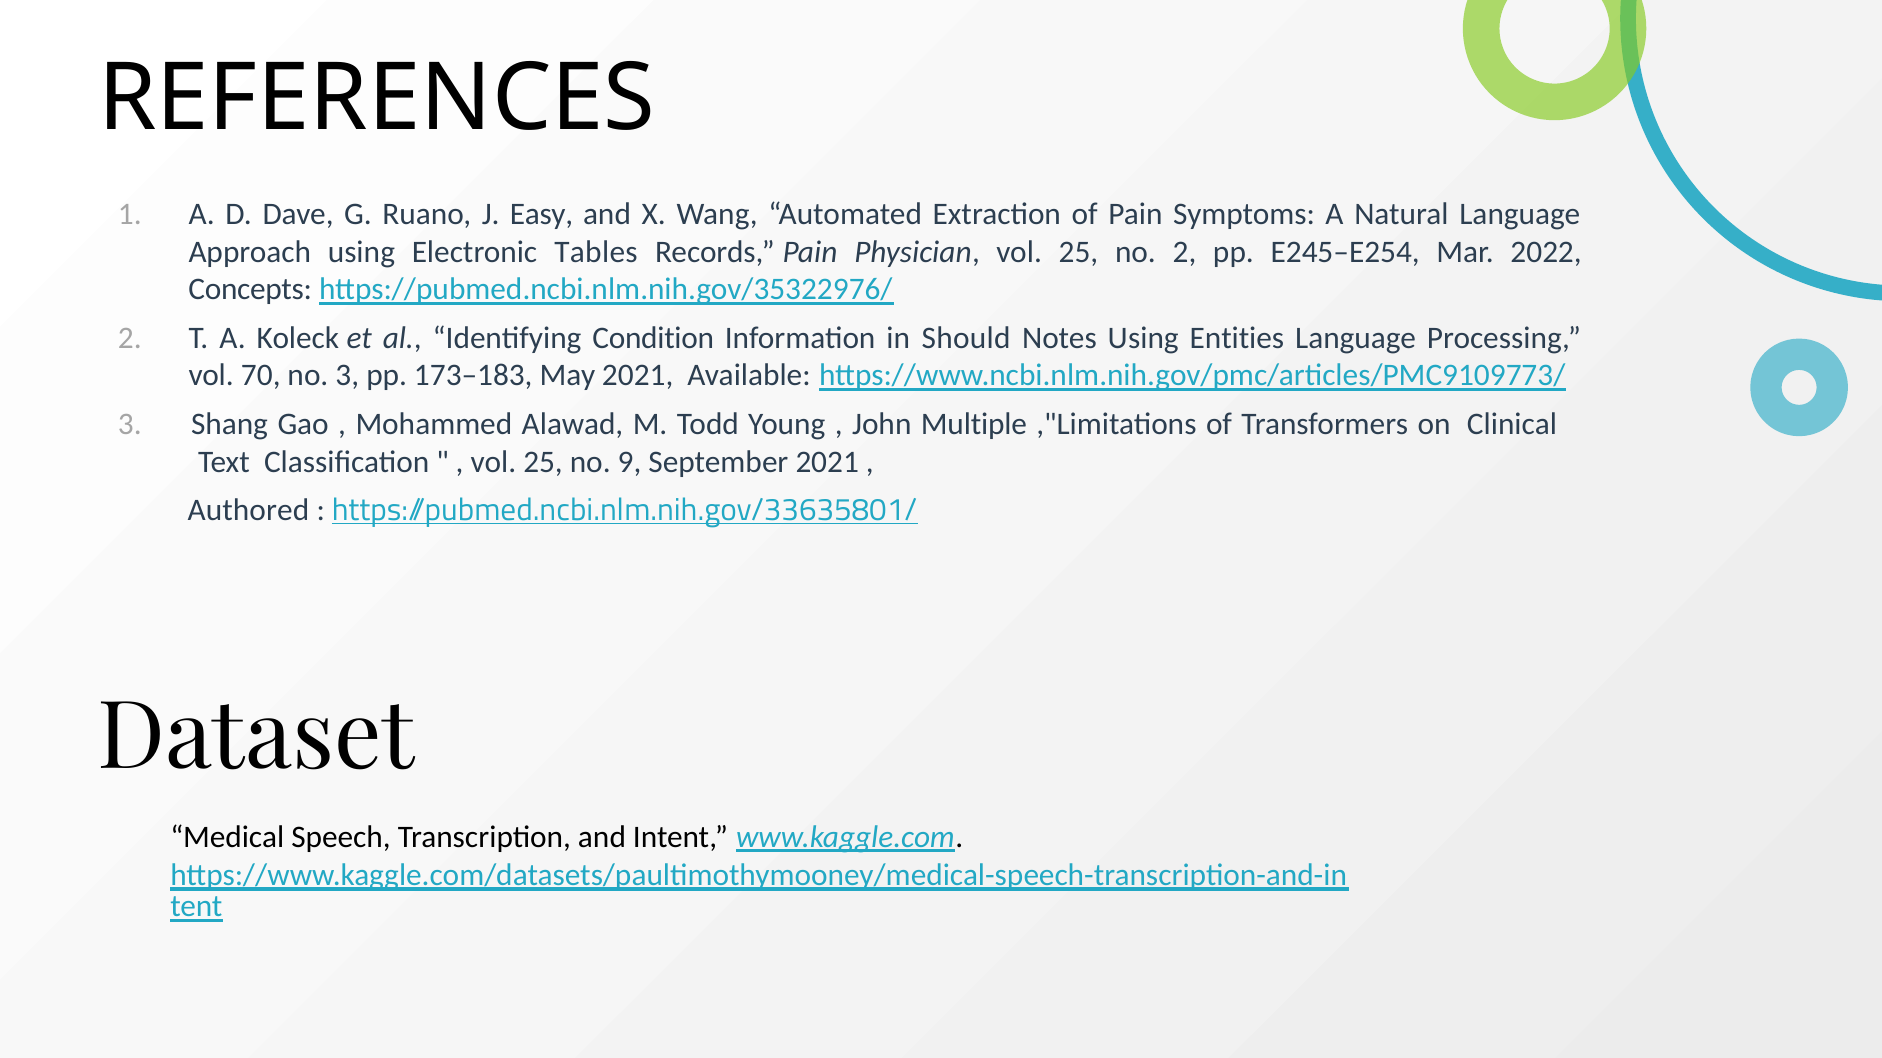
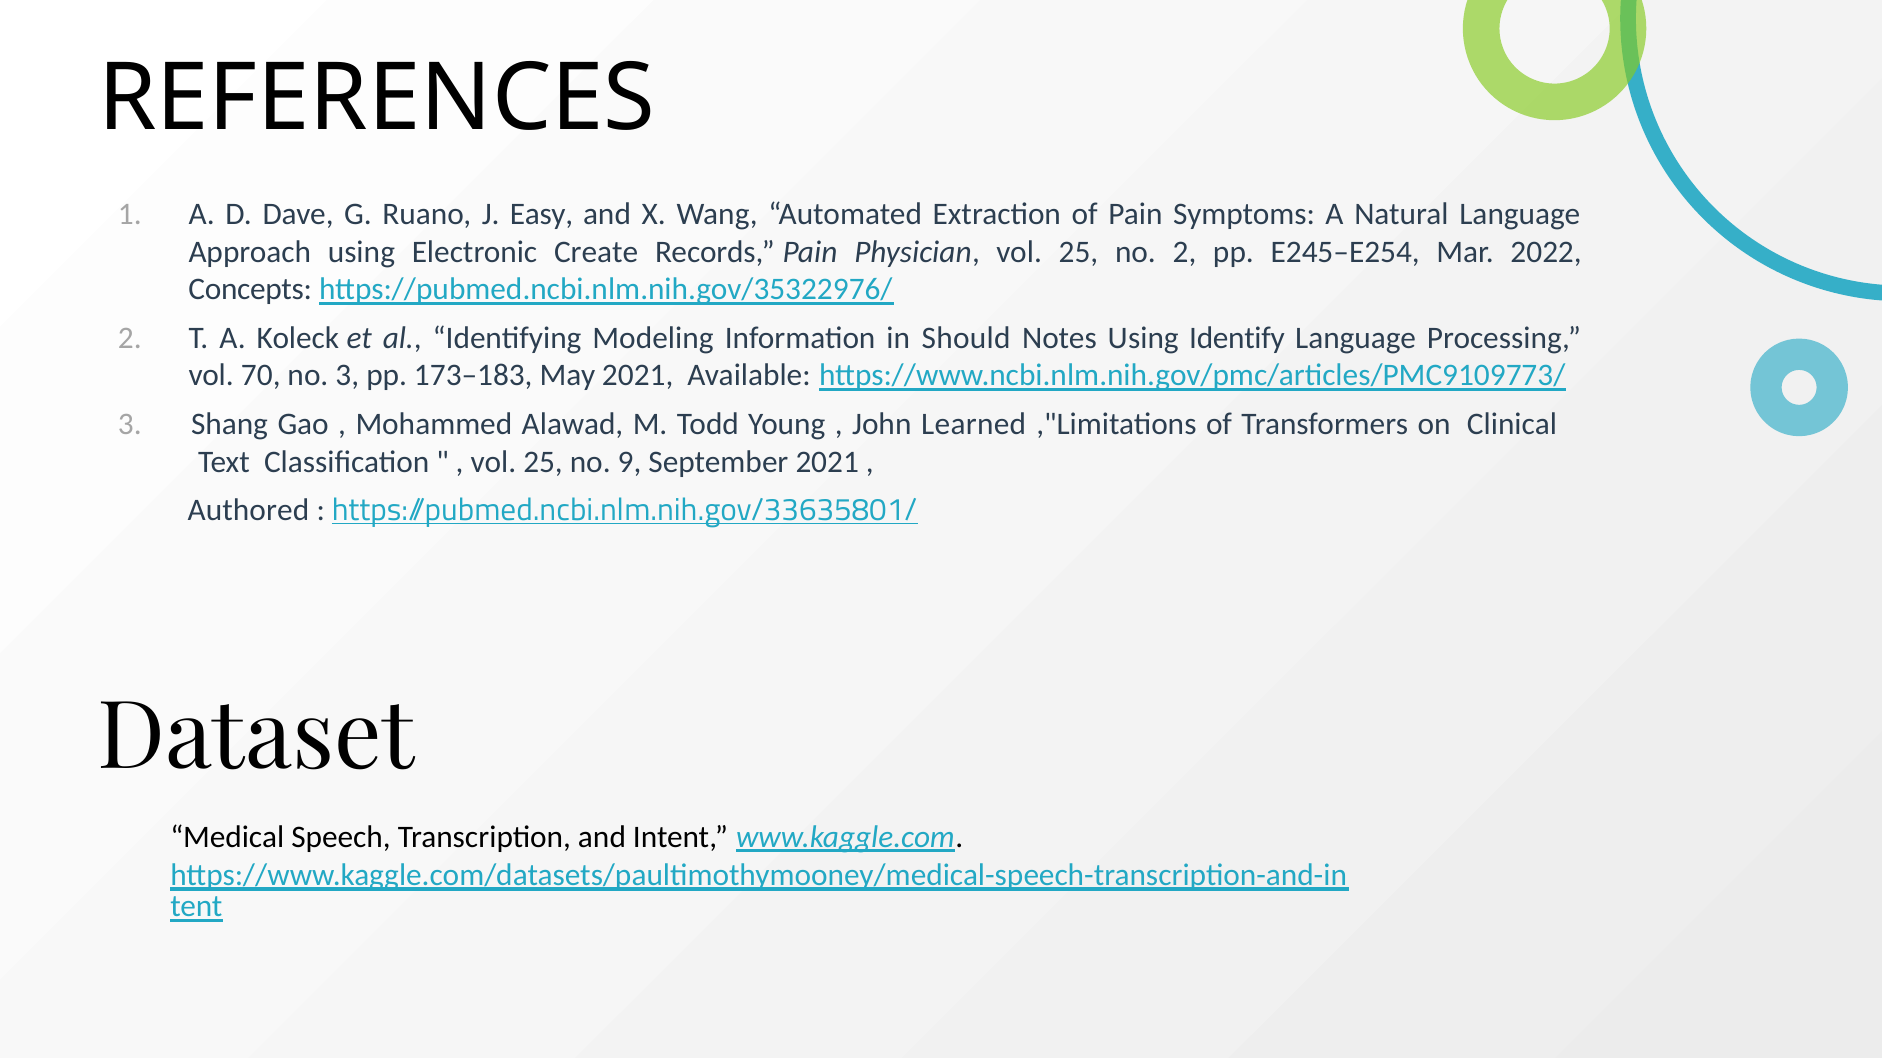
Tables: Tables -> Create (596, 252)
Condition: Condition -> Modeling (653, 338)
Entities: Entities -> Identify (1237, 338)
Multiple: Multiple -> Learned (974, 425)
